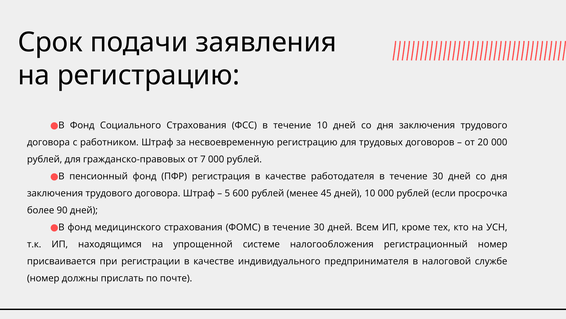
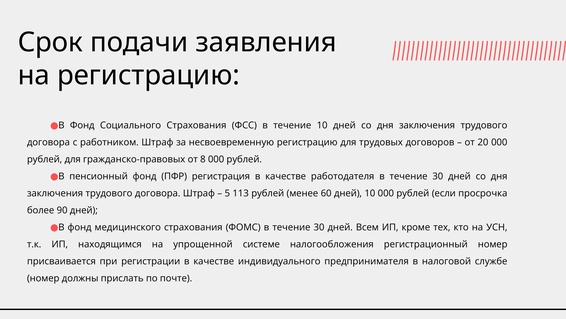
7: 7 -> 8 (203, 159)
600: 600 -> 113 (241, 193)
45: 45 -> 60 (326, 193)
